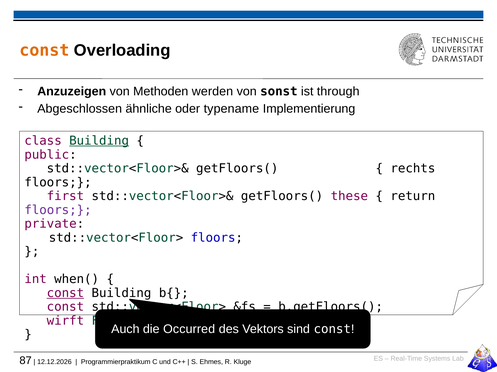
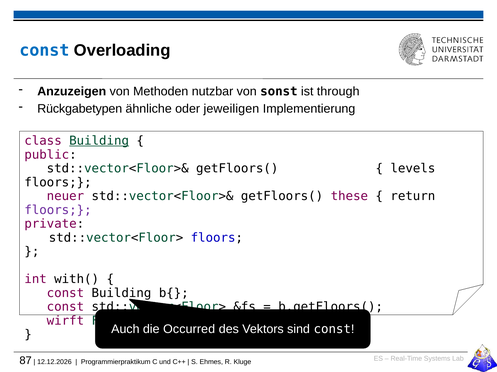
const colour: orange -> blue (44, 50)
werden: werden -> nutzbar (213, 91)
Abgeschlossen: Abgeschlossen -> Rückgabetypen (80, 109)
typename: typename -> jeweiligen (231, 109)
rechts: rechts -> levels (413, 169)
first: first -> neuer (65, 197)
when(: when( -> with( (77, 280)
const underline: present -> none (65, 294)
